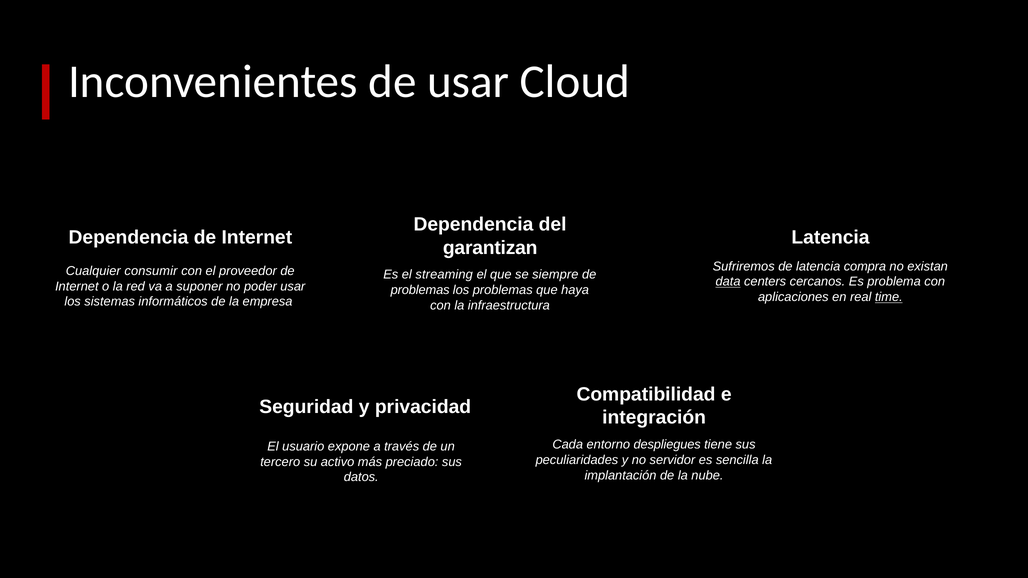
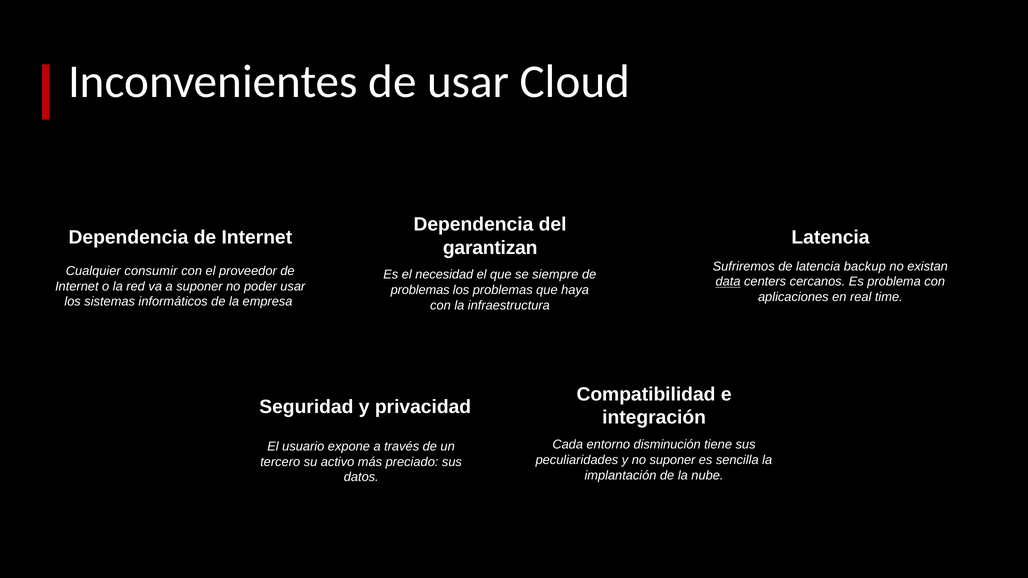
compra: compra -> backup (865, 266)
streaming: streaming -> necesidad (444, 275)
time underline: present -> none (889, 297)
despliegues: despliegues -> disminución (667, 445)
no servidor: servidor -> suponer (672, 460)
